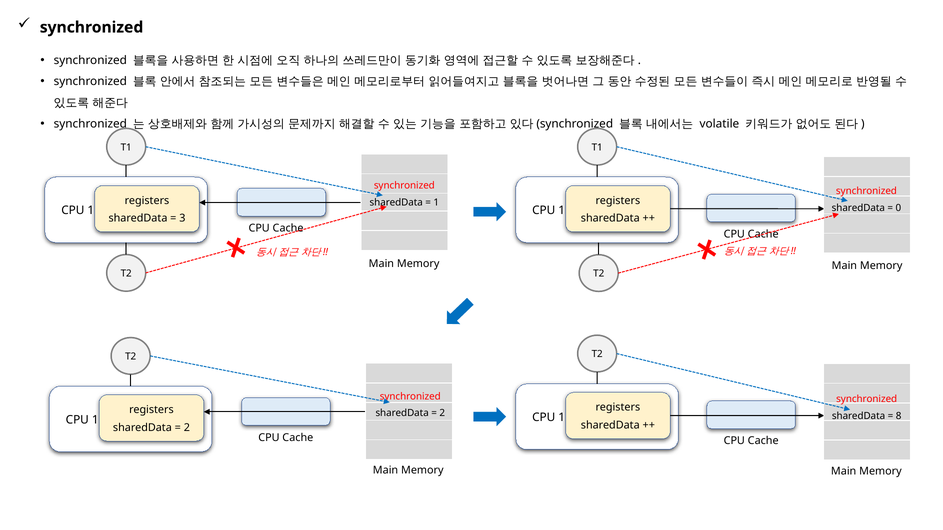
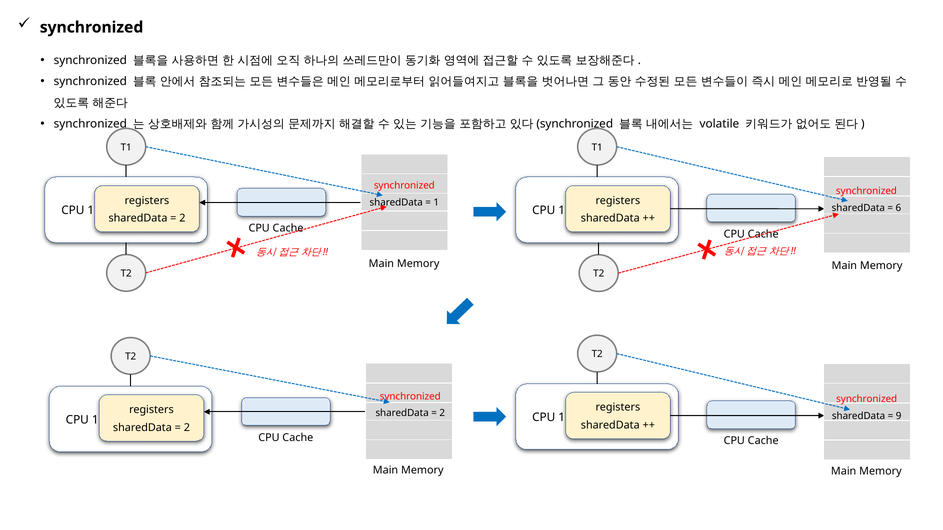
0: 0 -> 6 (898, 208)
3: 3 -> 2 (182, 219)
8: 8 -> 9 (899, 416)
